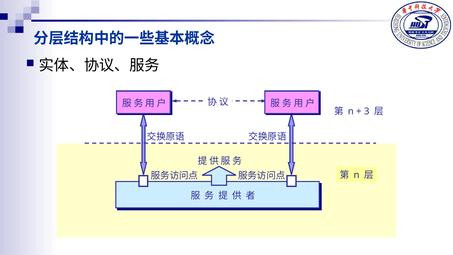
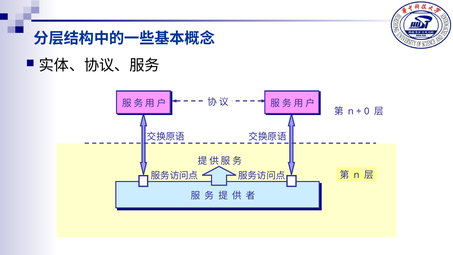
3: 3 -> 0 (367, 111)
